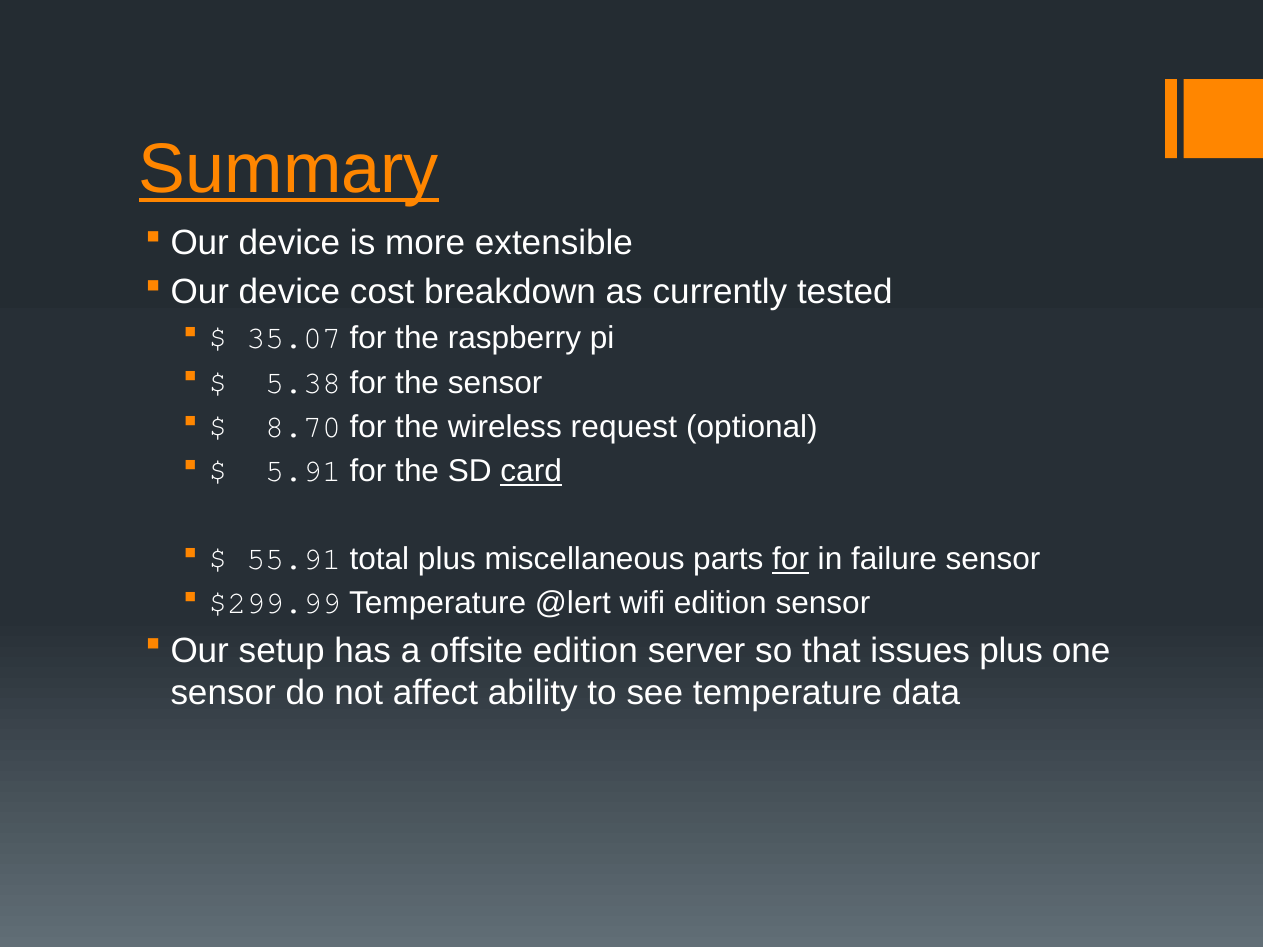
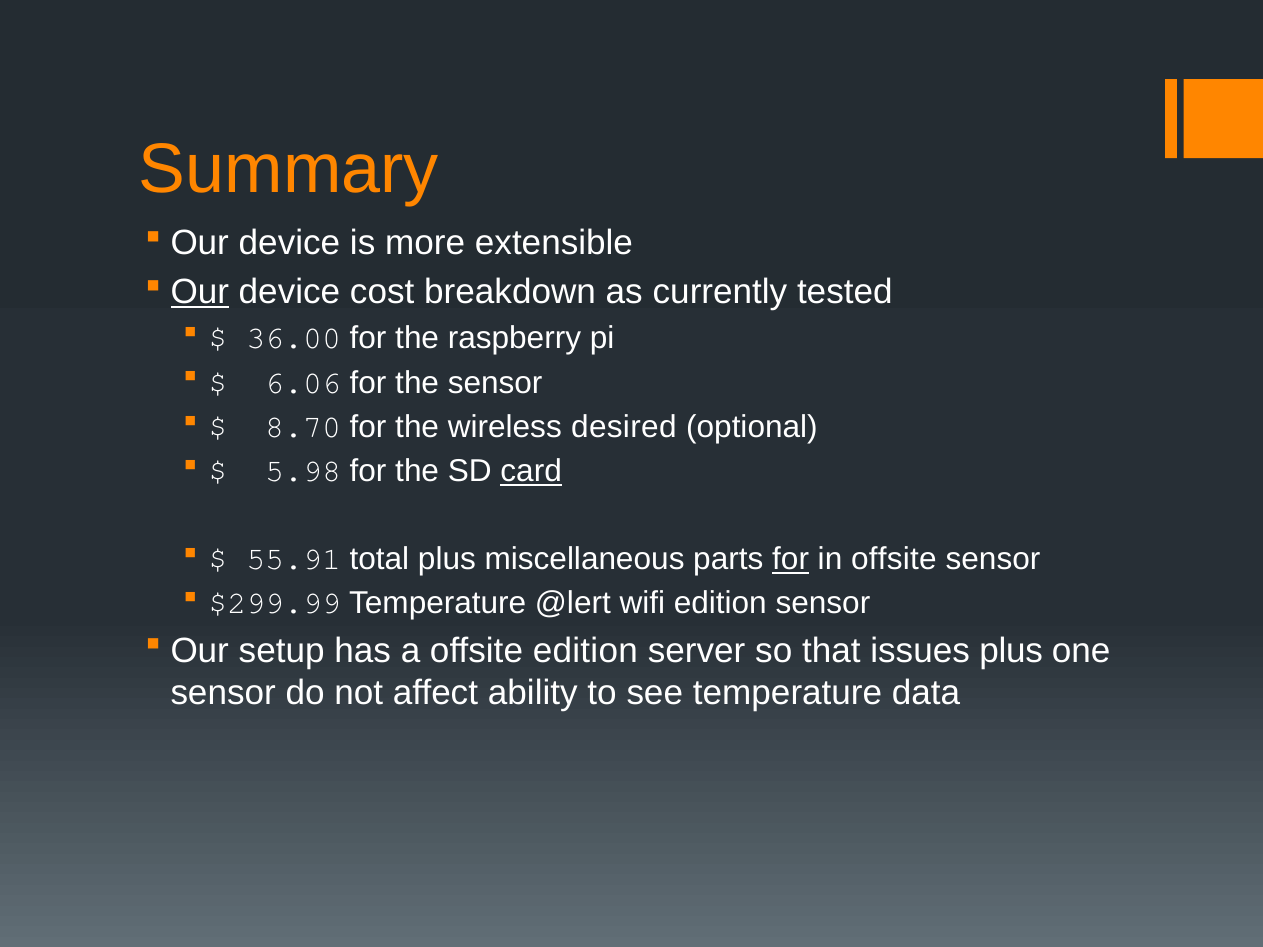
Summary underline: present -> none (289, 170)
Our underline: none -> present (200, 292)
35.07: 35.07 -> 36.00 (294, 338)
5.38: 5.38 -> 6.06 (303, 383)
request: request -> desired (624, 427)
5.91: 5.91 -> 5.98 (303, 471)
in failure: failure -> offsite (894, 560)
